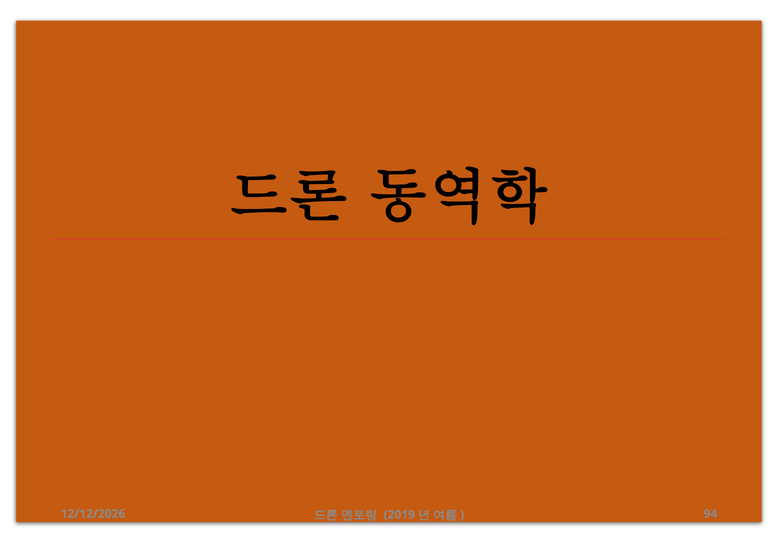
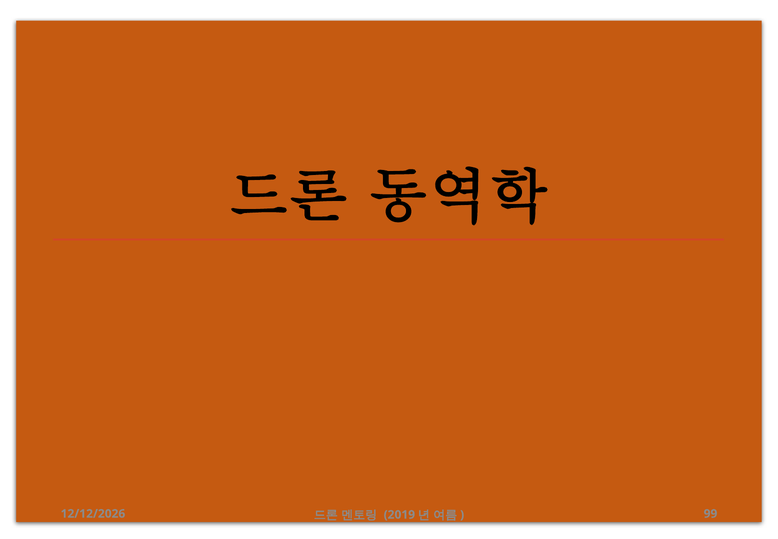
94: 94 -> 99 (711, 513)
